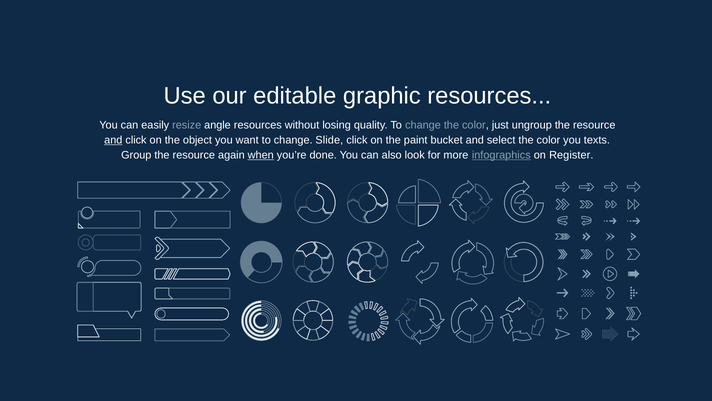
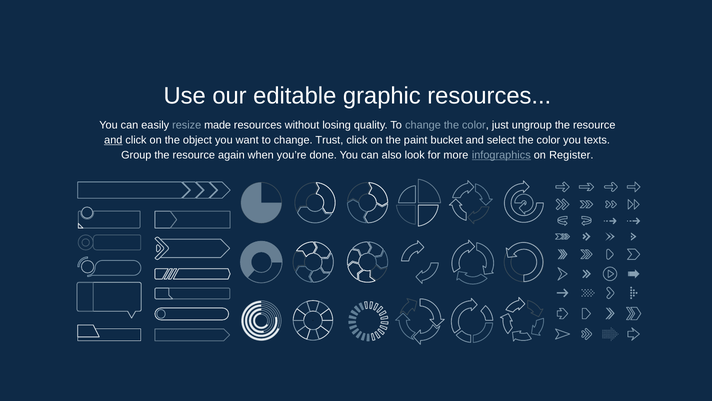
angle: angle -> made (218, 125)
Slide: Slide -> Trust (329, 140)
when underline: present -> none (261, 155)
